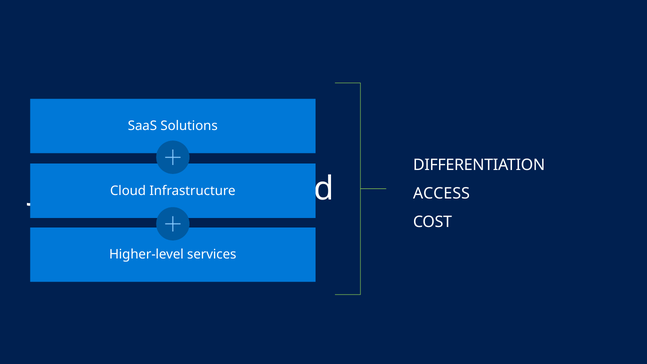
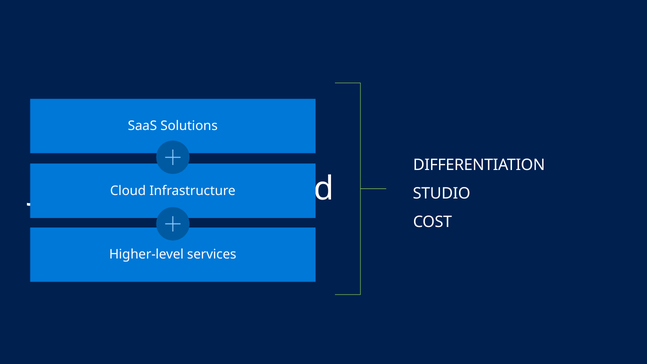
ACCESS: ACCESS -> STUDIO (442, 194)
